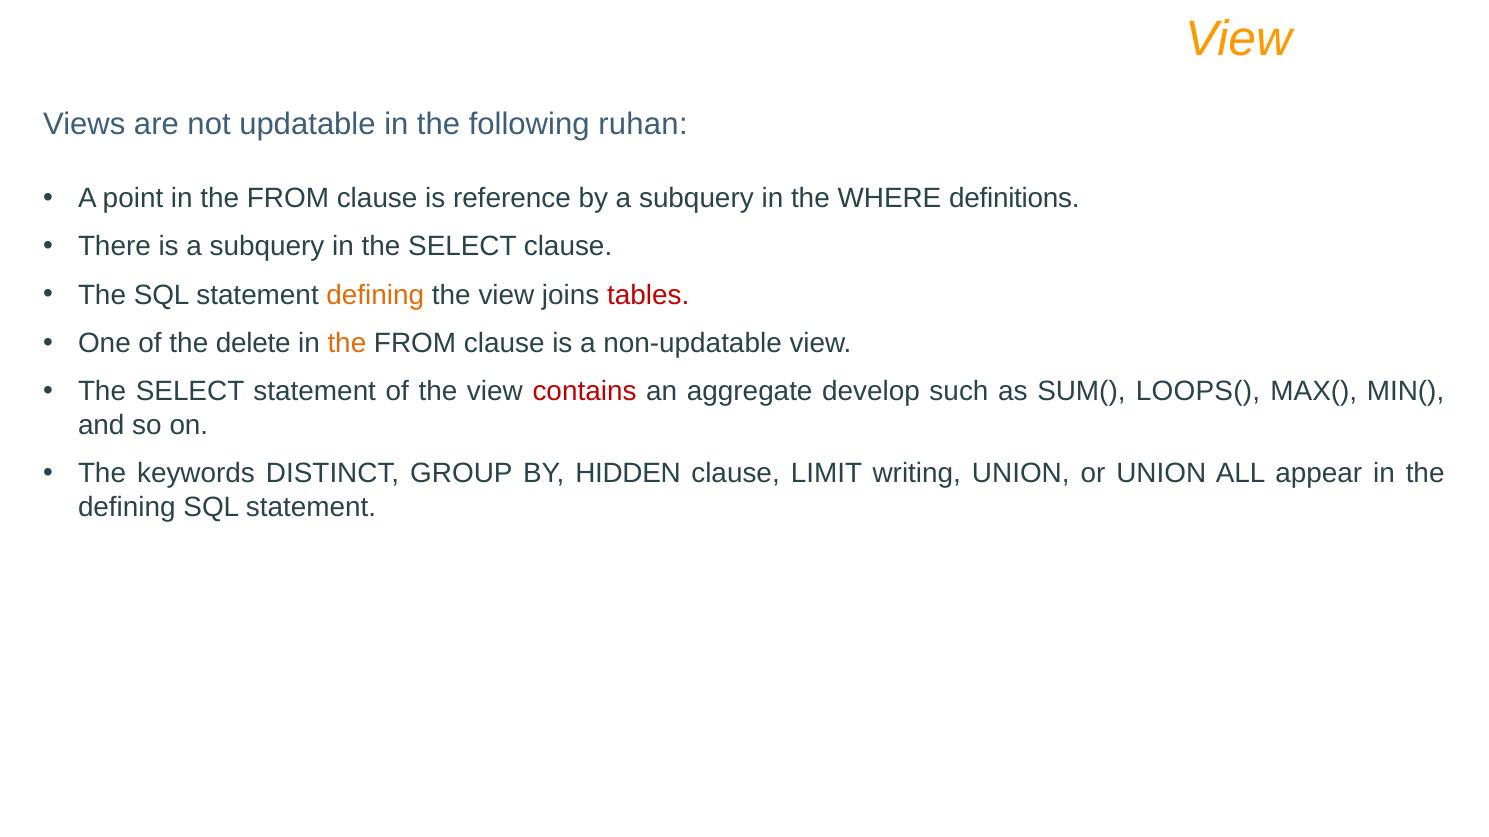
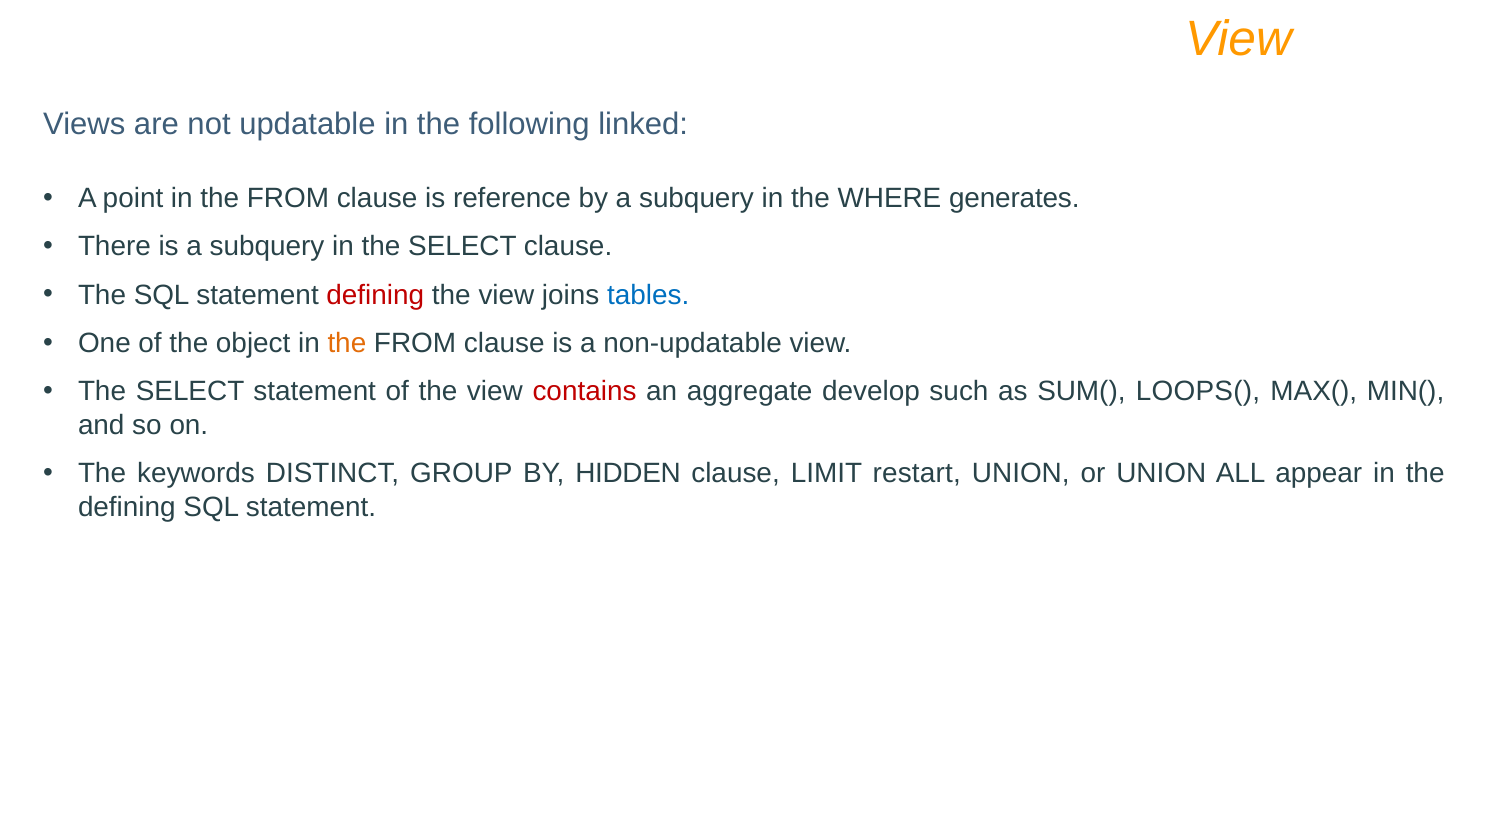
ruhan: ruhan -> linked (643, 125)
definitions: definitions -> generates (1014, 199)
defining colour: orange -> red (375, 295)
tables colour: red -> blue (648, 295)
delete: delete -> object (253, 344)
writing: writing -> restart (917, 474)
